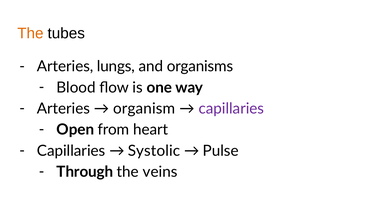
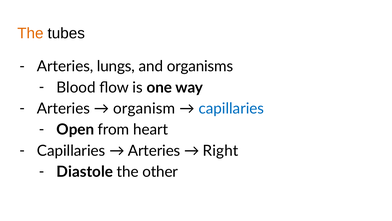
capillaries colour: purple -> blue (231, 108)
Systolic: Systolic -> Arteries (154, 150)
Pulse: Pulse -> Right (221, 150)
Through: Through -> Diastole (85, 171)
veins: veins -> other (160, 171)
